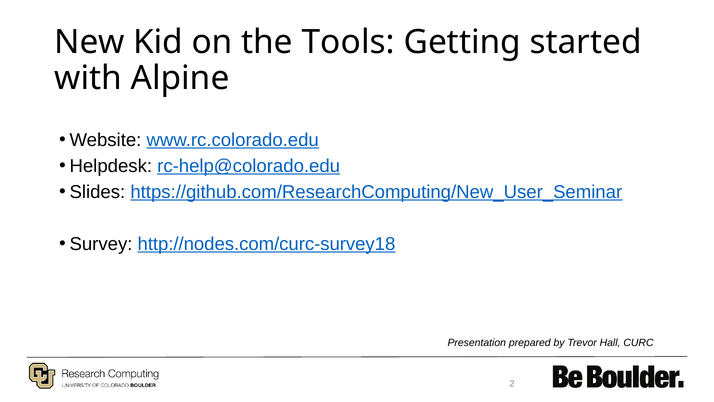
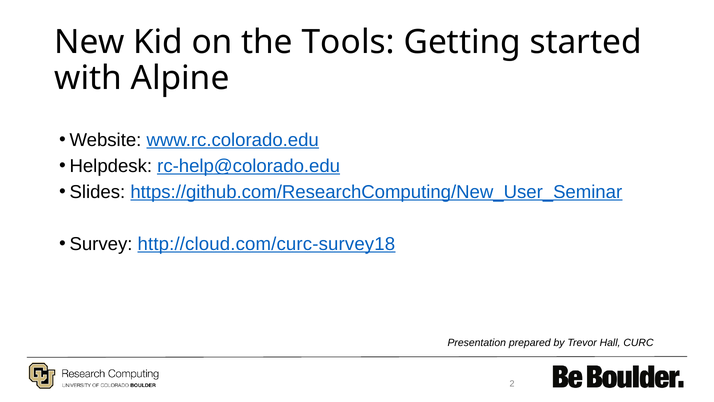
http://nodes.com/curc-survey18: http://nodes.com/curc-survey18 -> http://cloud.com/curc-survey18 (266, 244)
